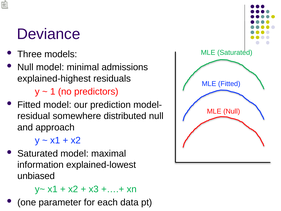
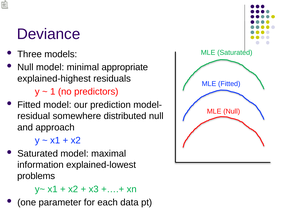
admissions: admissions -> appropriate (125, 67)
unbiased: unbiased -> problems (36, 176)
